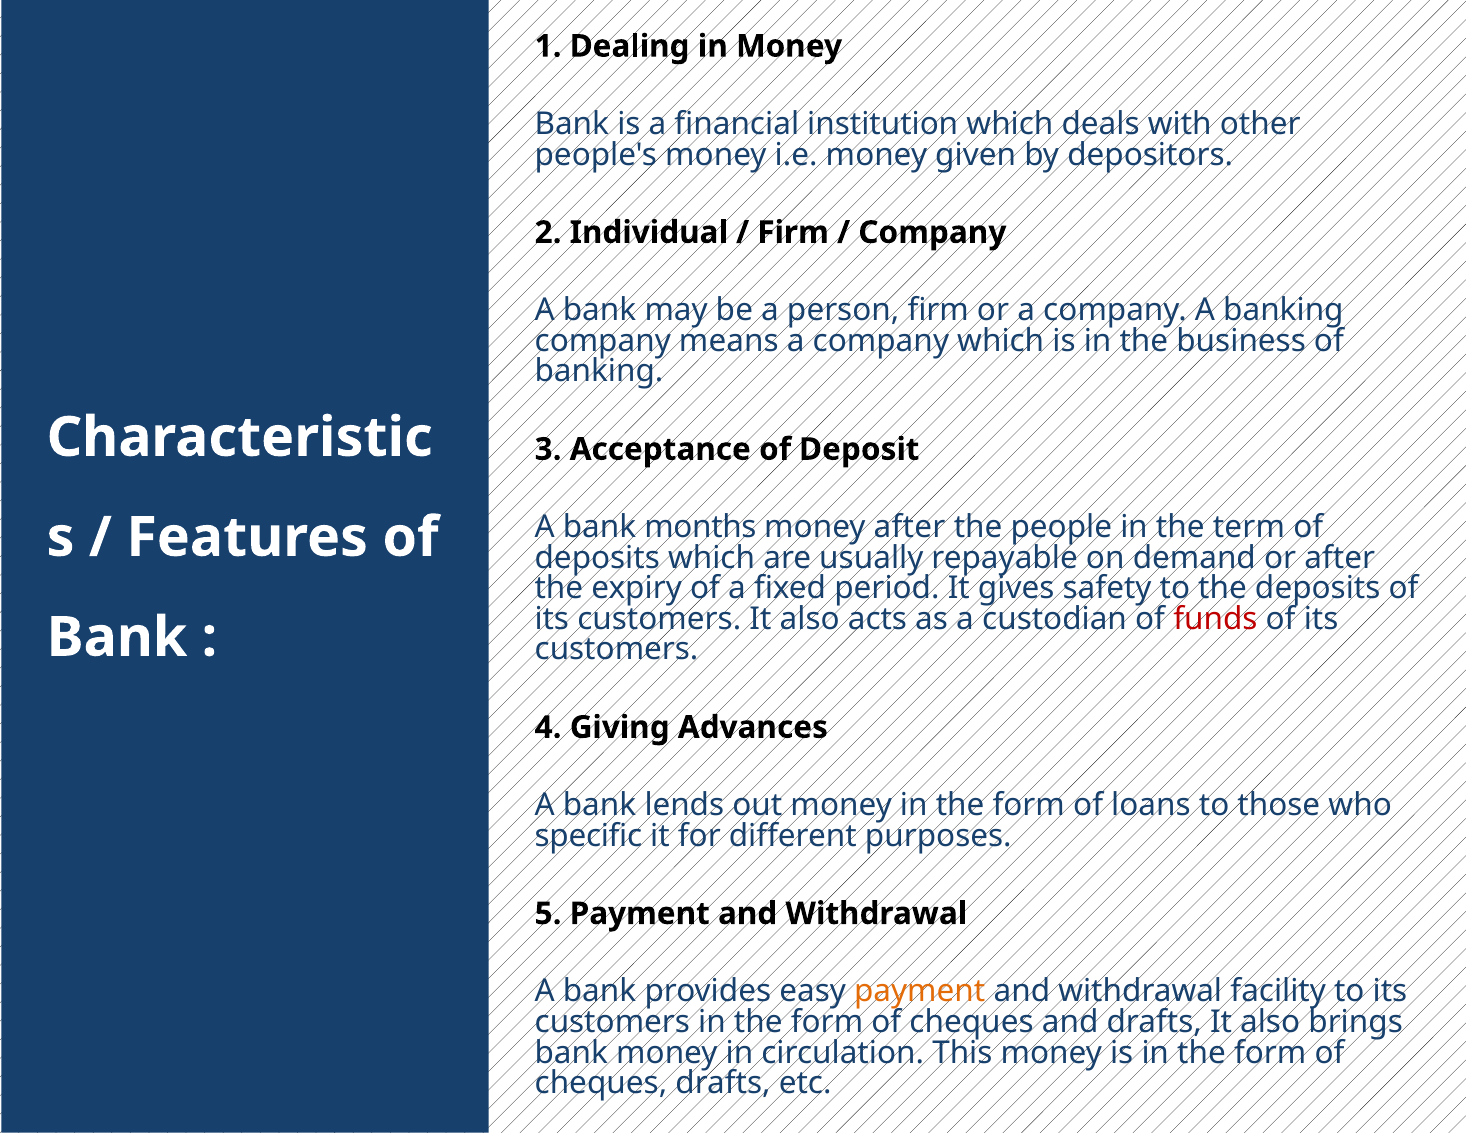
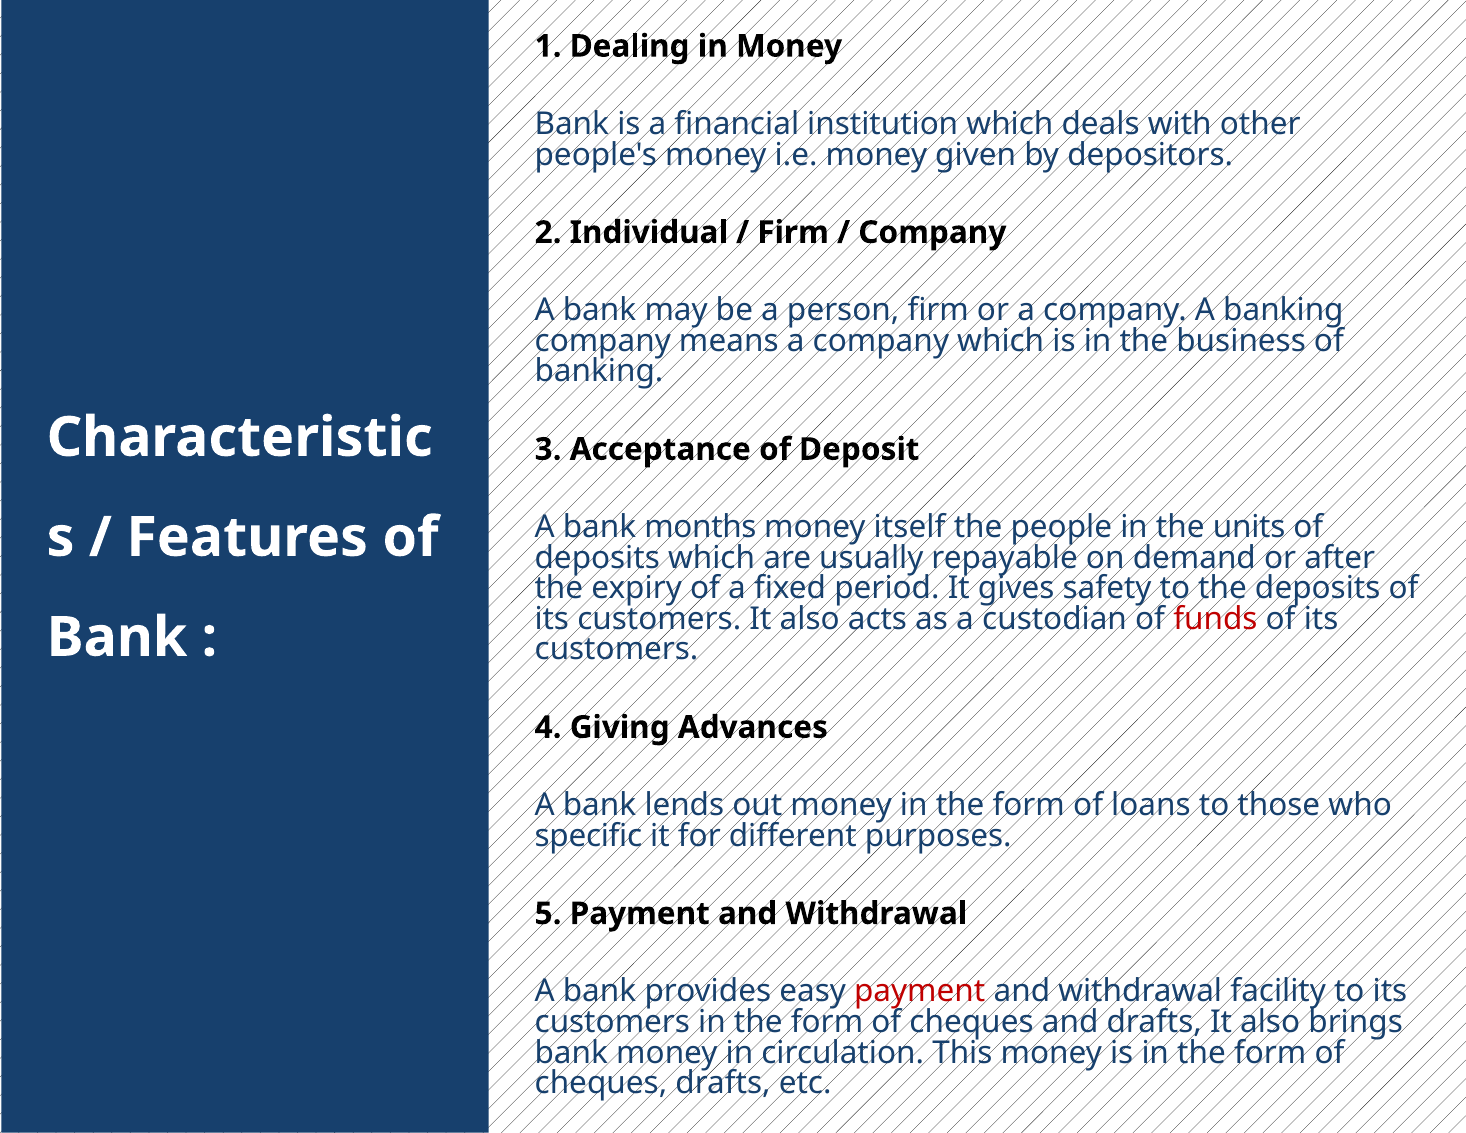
money after: after -> itself (910, 527)
term: term -> units (1249, 527)
payment colour: orange -> red (920, 991)
